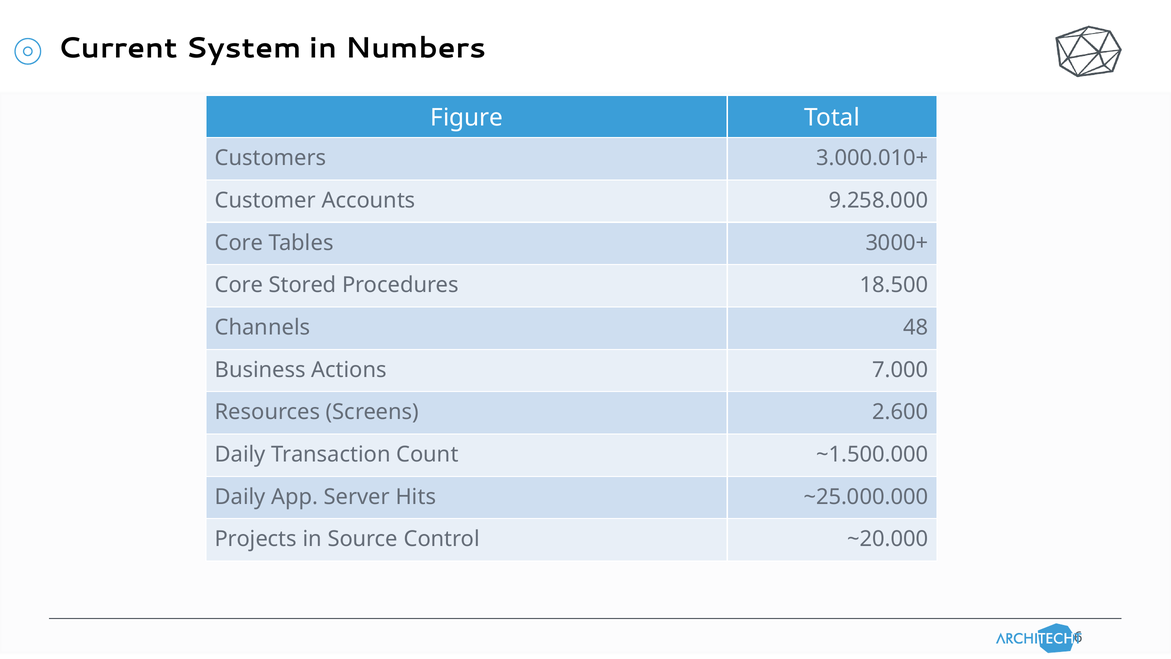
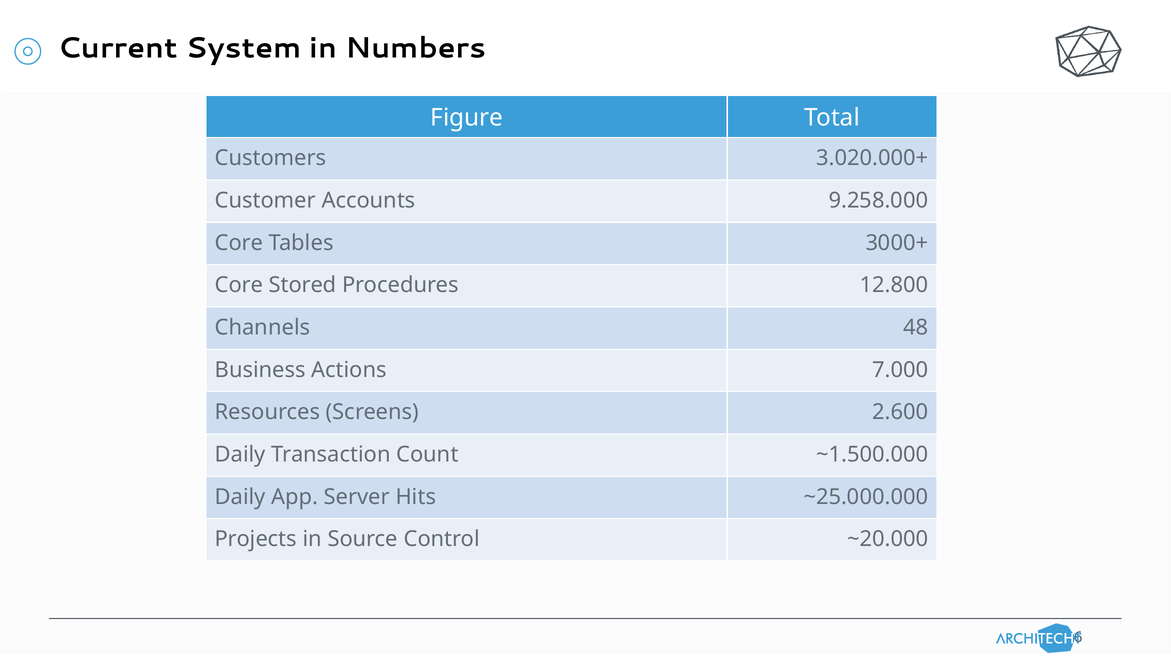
3.000.010+: 3.000.010+ -> 3.020.000+ (872, 158)
18.500: 18.500 -> 12.800 (894, 285)
